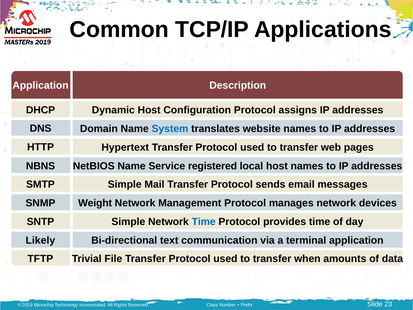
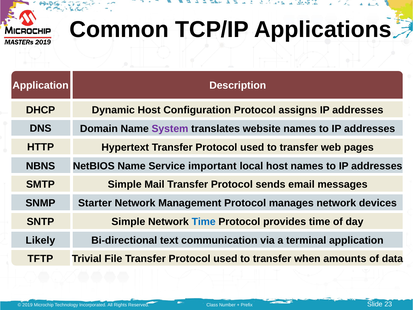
System colour: blue -> purple (170, 129)
registered: registered -> important (212, 166)
Weight: Weight -> Starter (95, 203)
